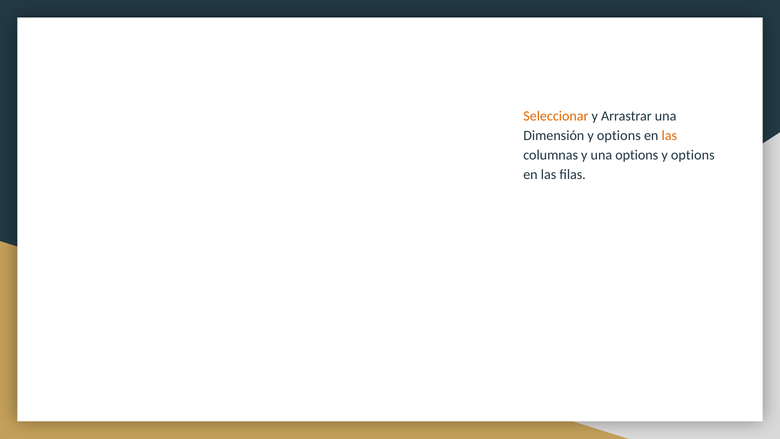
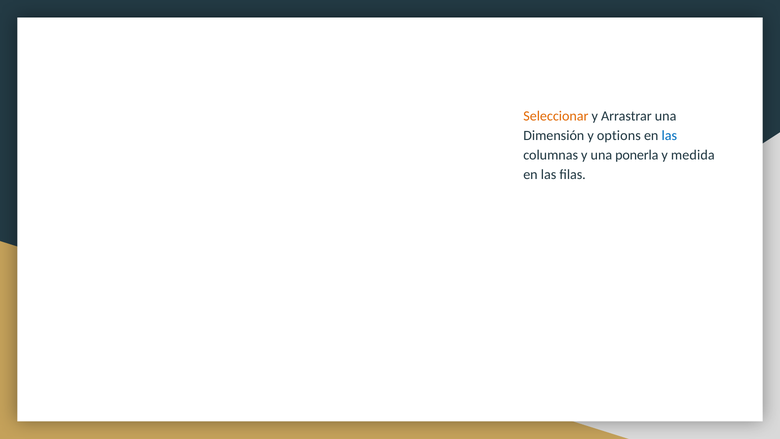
las colour: orange -> blue (669, 136)
una options: options -> ponerla (637, 155)
options: options -> medida (693, 155)
